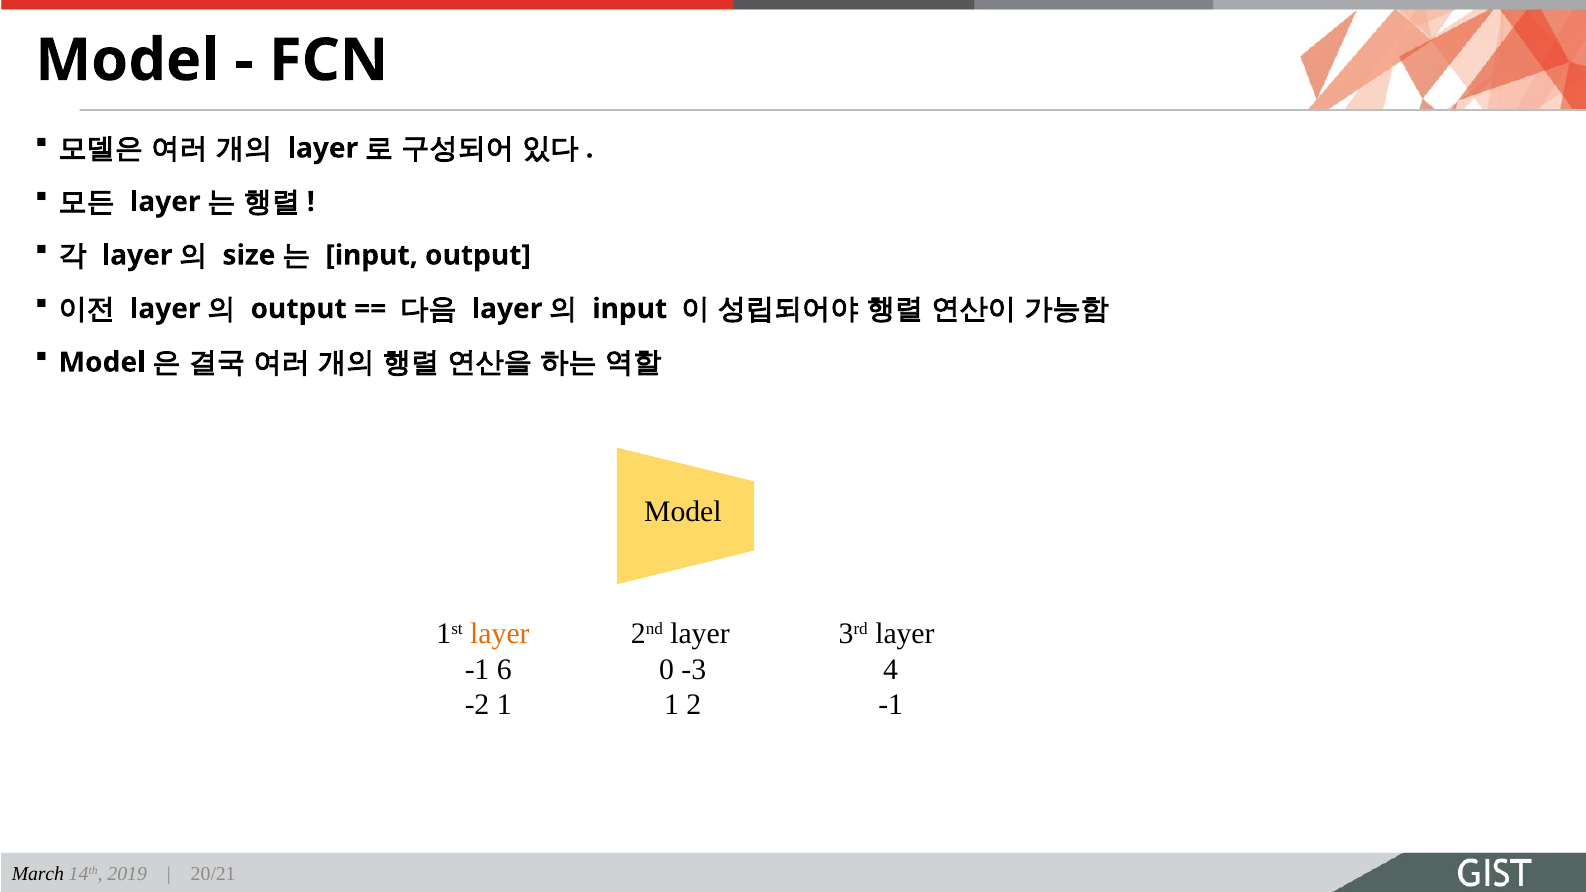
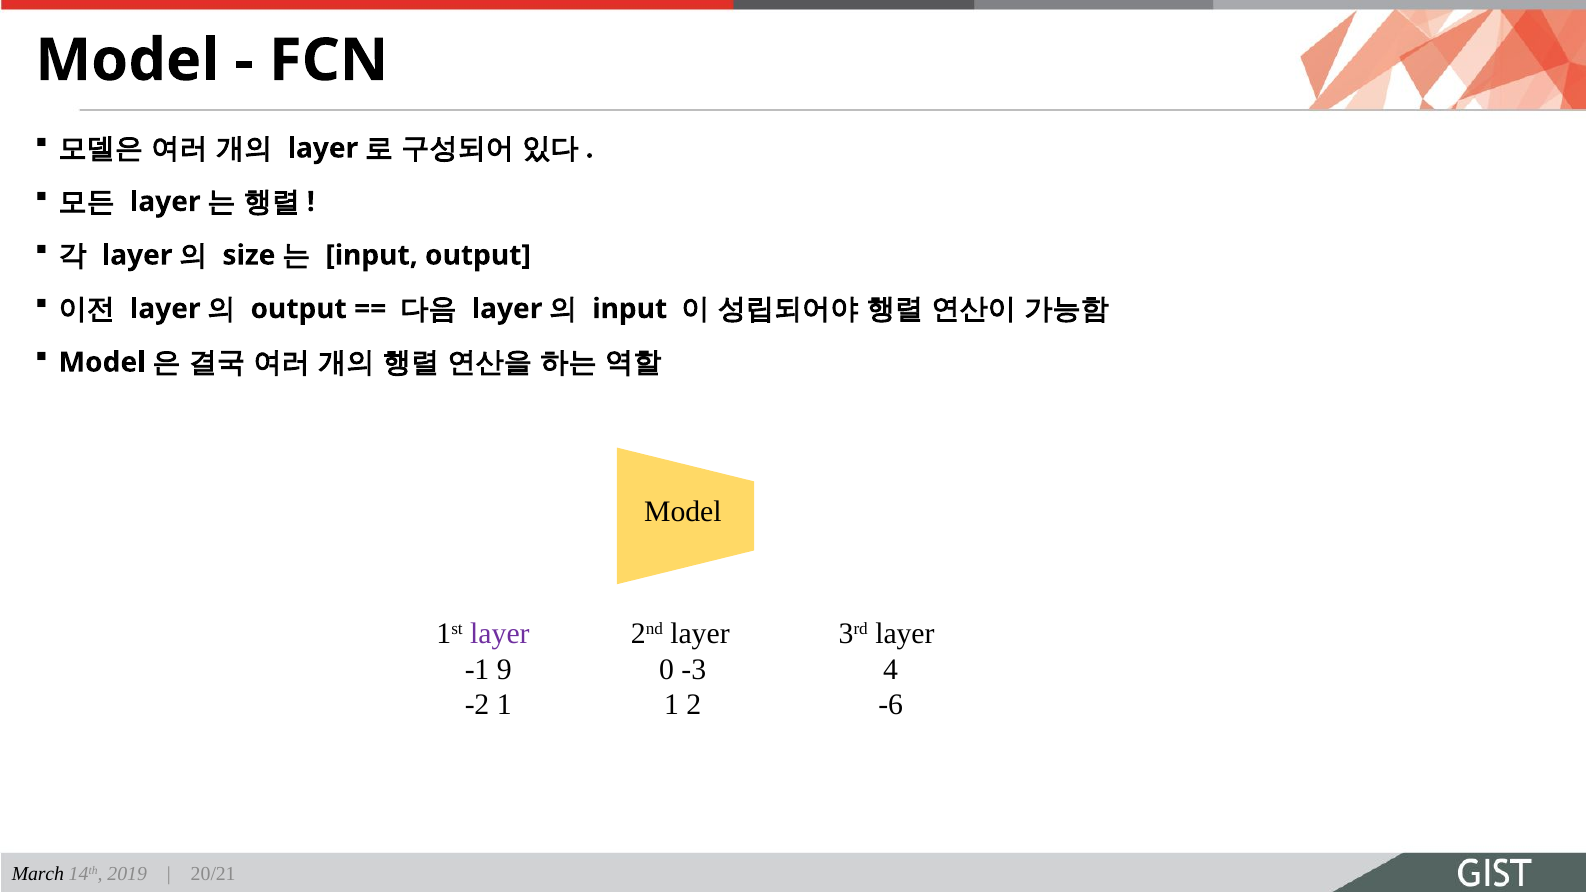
layer colour: orange -> purple (500, 634)
6: 6 -> 9 (504, 670)
-1: -1 -> -6 (891, 705)
